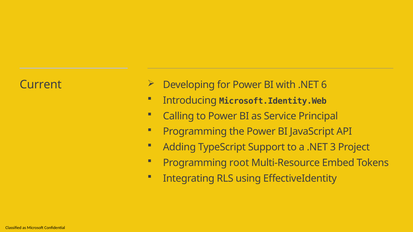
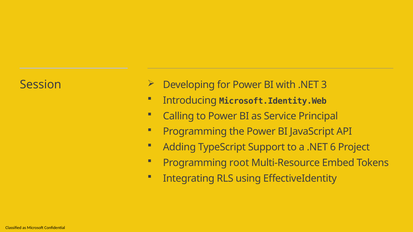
Current: Current -> Session (41, 85)
6: 6 -> 3 (324, 85)
3: 3 -> 6 (333, 147)
